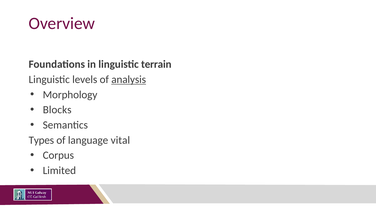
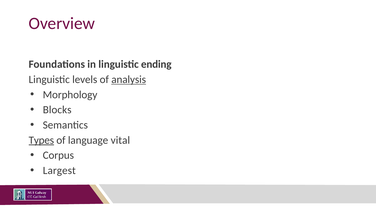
terrain: terrain -> ending (156, 64)
Types underline: none -> present (41, 140)
Limited: Limited -> Largest (59, 170)
